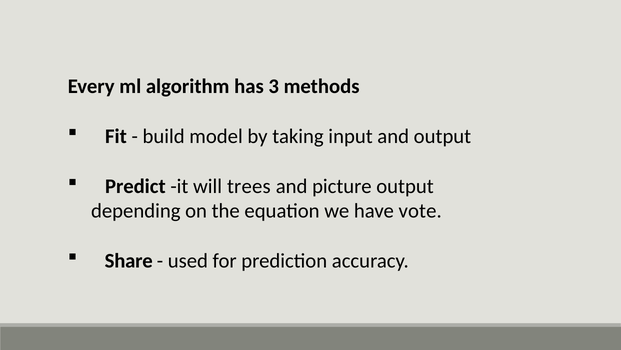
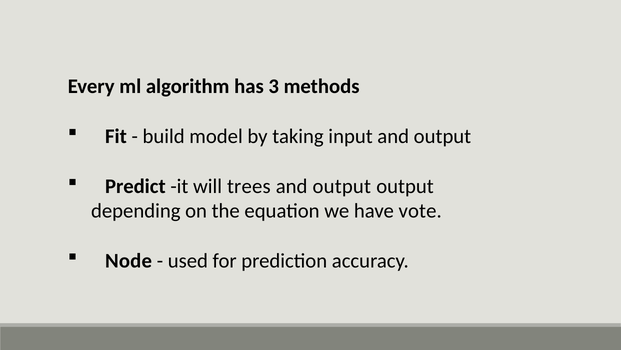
picture: picture -> output (342, 186)
Share: Share -> Node (129, 260)
